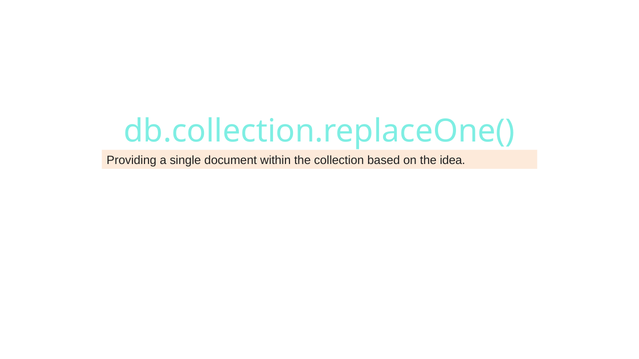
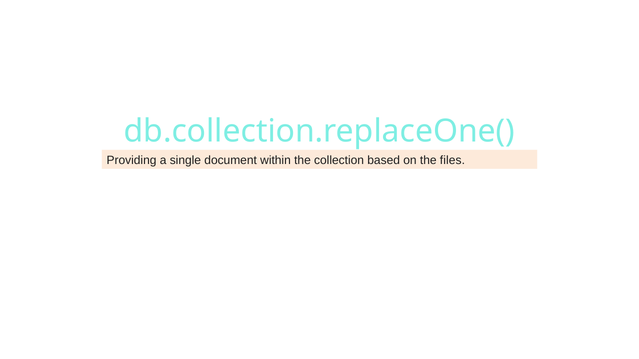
idea: idea -> files (452, 160)
